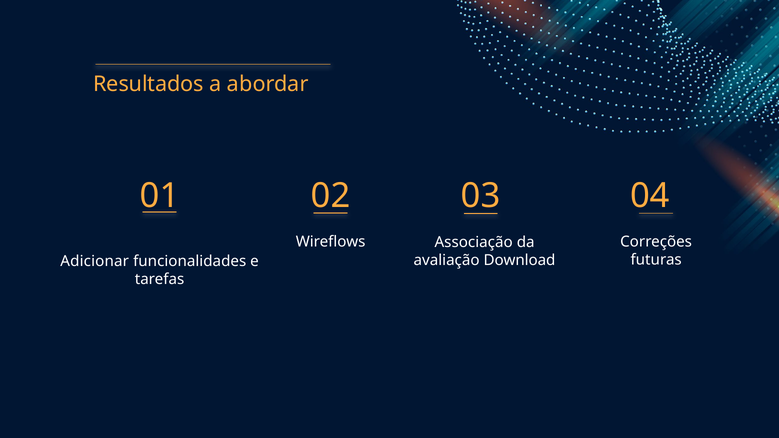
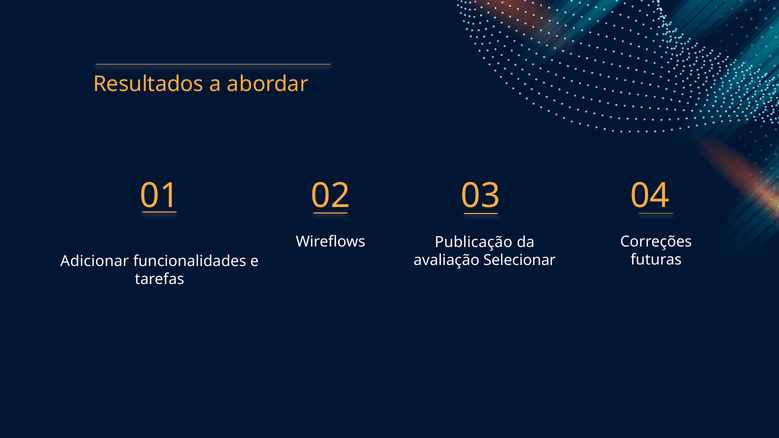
Associação: Associação -> Publicação (474, 242)
Download: Download -> Selecionar (520, 260)
